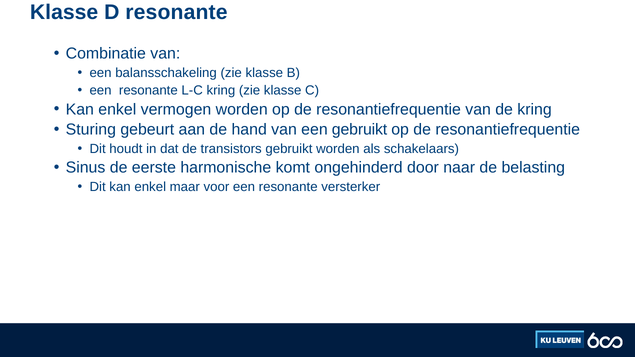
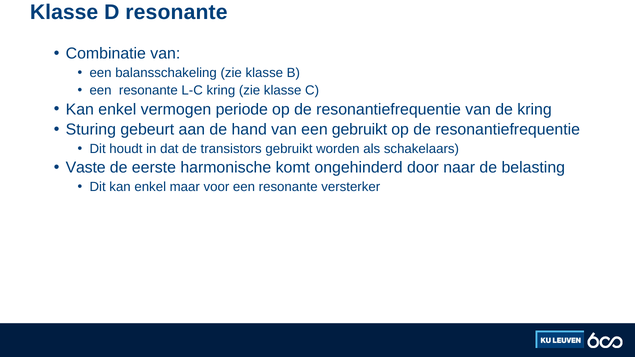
vermogen worden: worden -> periode (242, 109)
Sinus: Sinus -> Vaste (86, 168)
